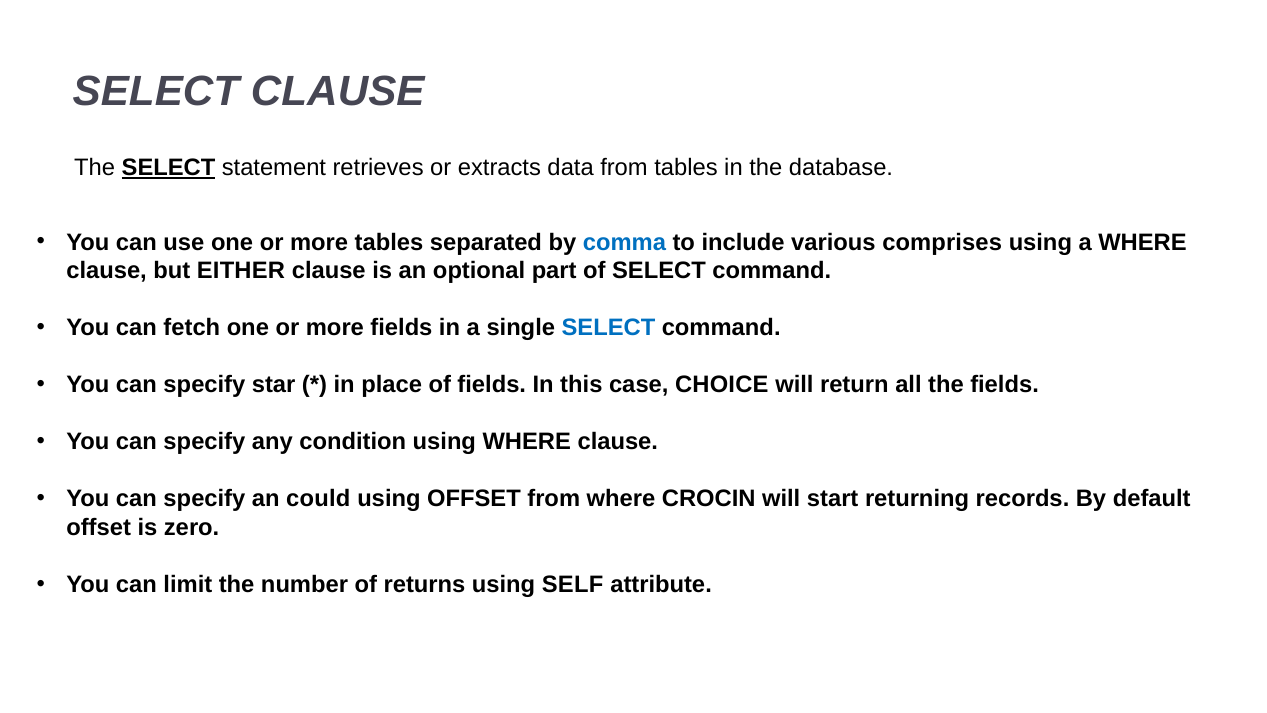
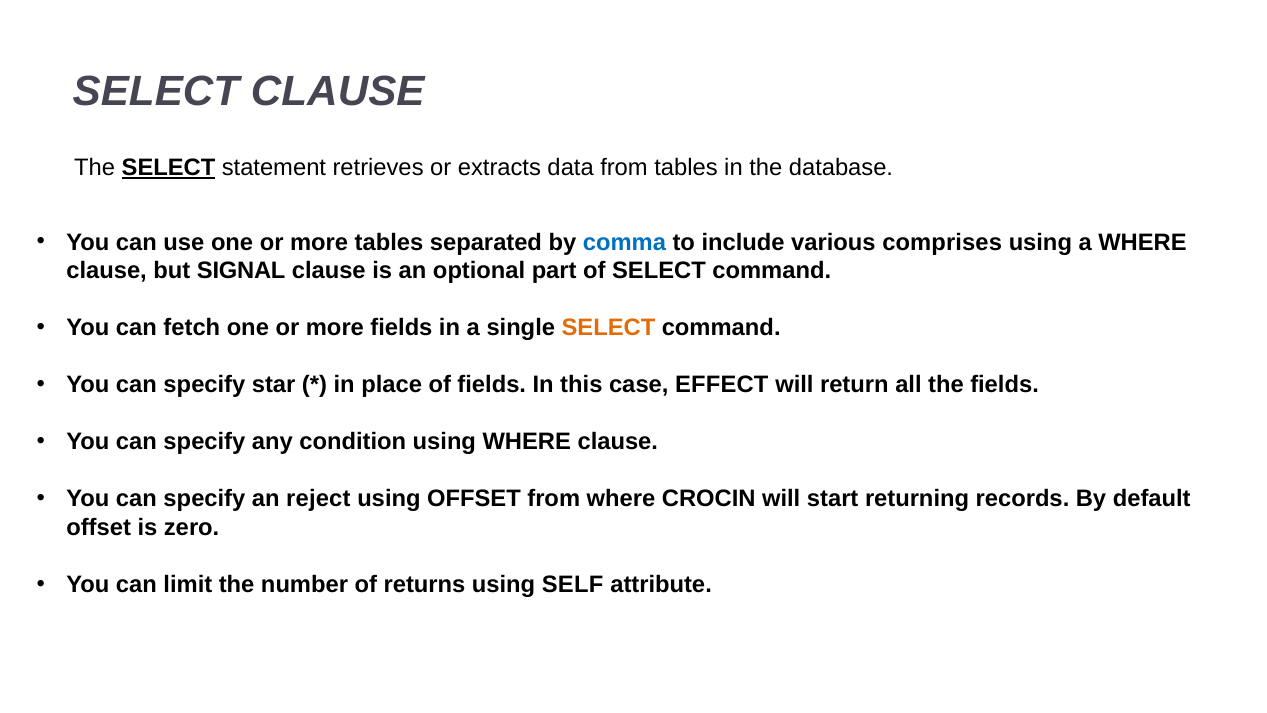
EITHER: EITHER -> SIGNAL (241, 271)
SELECT colour: blue -> orange (608, 328)
CHOICE: CHOICE -> EFFECT (722, 385)
could: could -> reject (318, 499)
